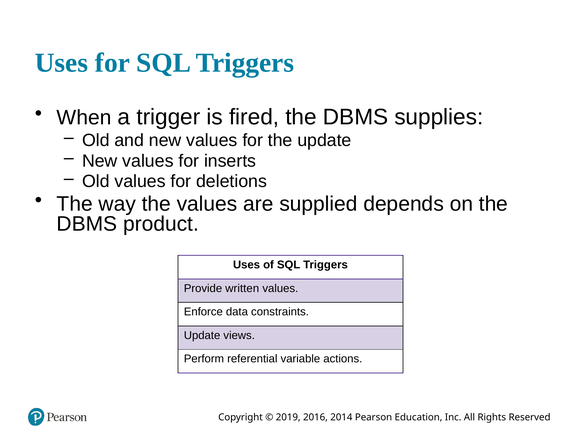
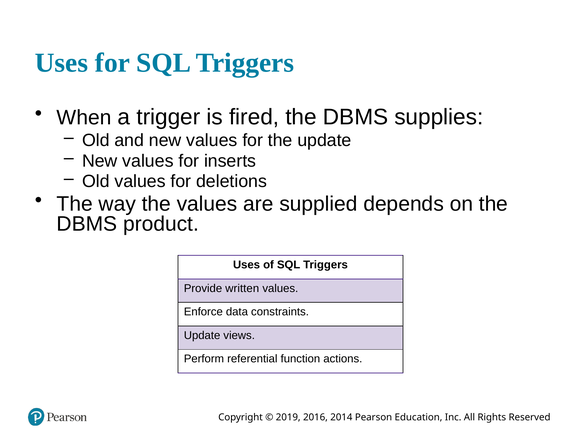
variable: variable -> function (300, 359)
